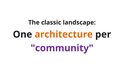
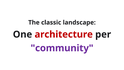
architecture colour: orange -> red (64, 34)
